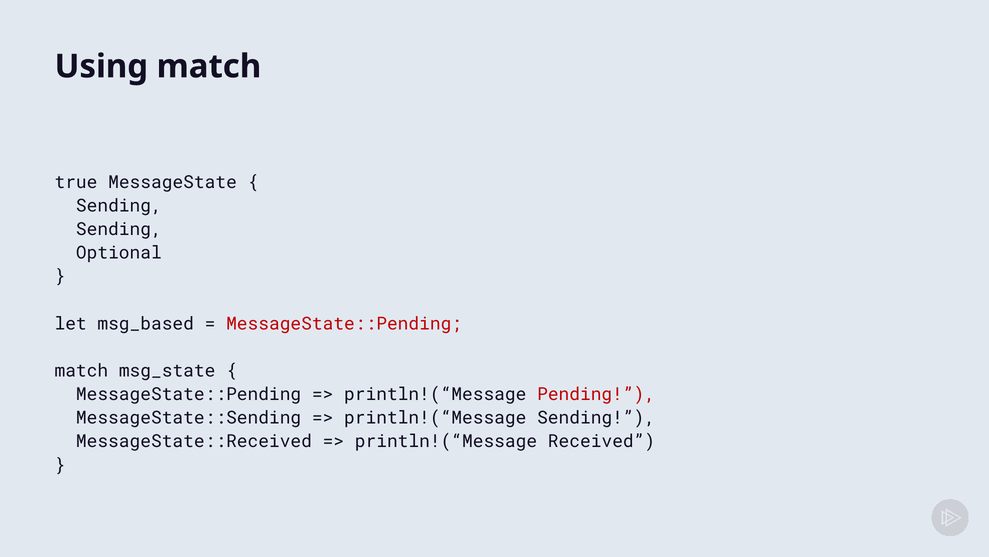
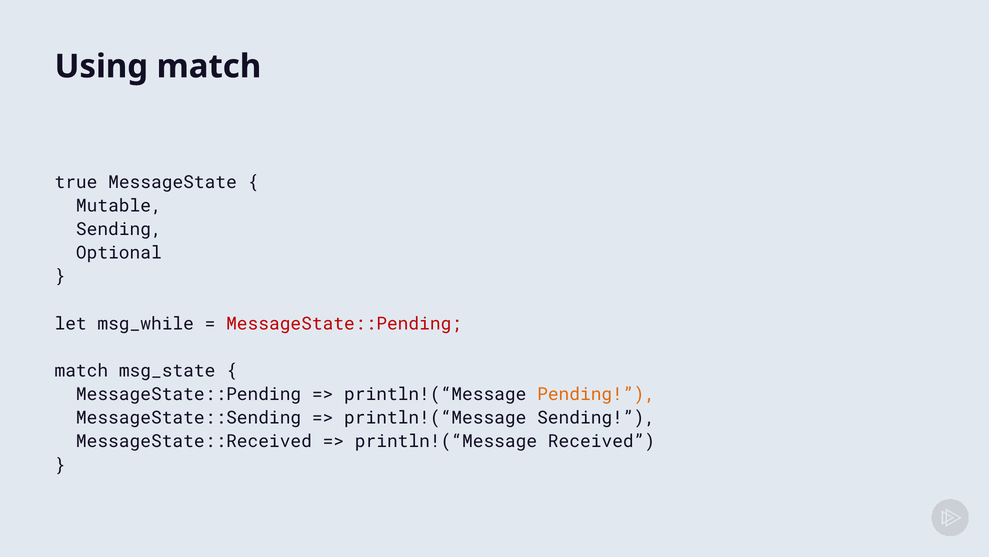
Sending: Sending -> Mutable (119, 205)
msg_based: msg_based -> msg_while (146, 323)
Pending colour: red -> orange (596, 394)
